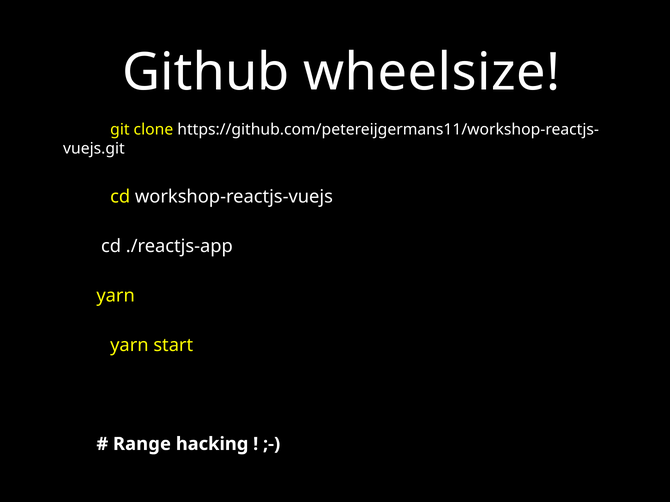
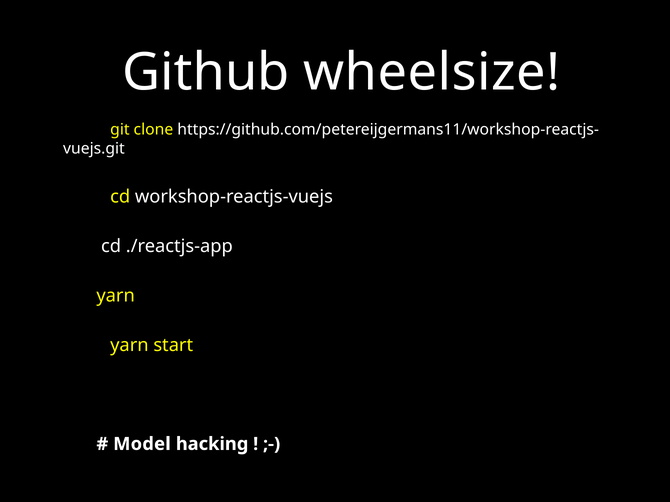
Range: Range -> Model (142, 444)
